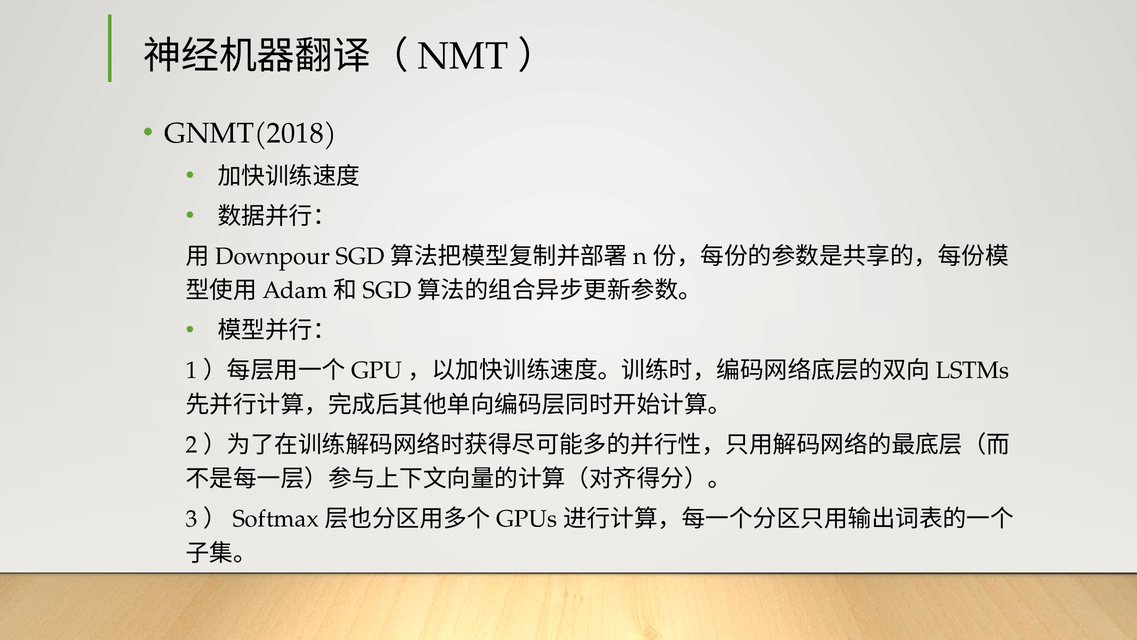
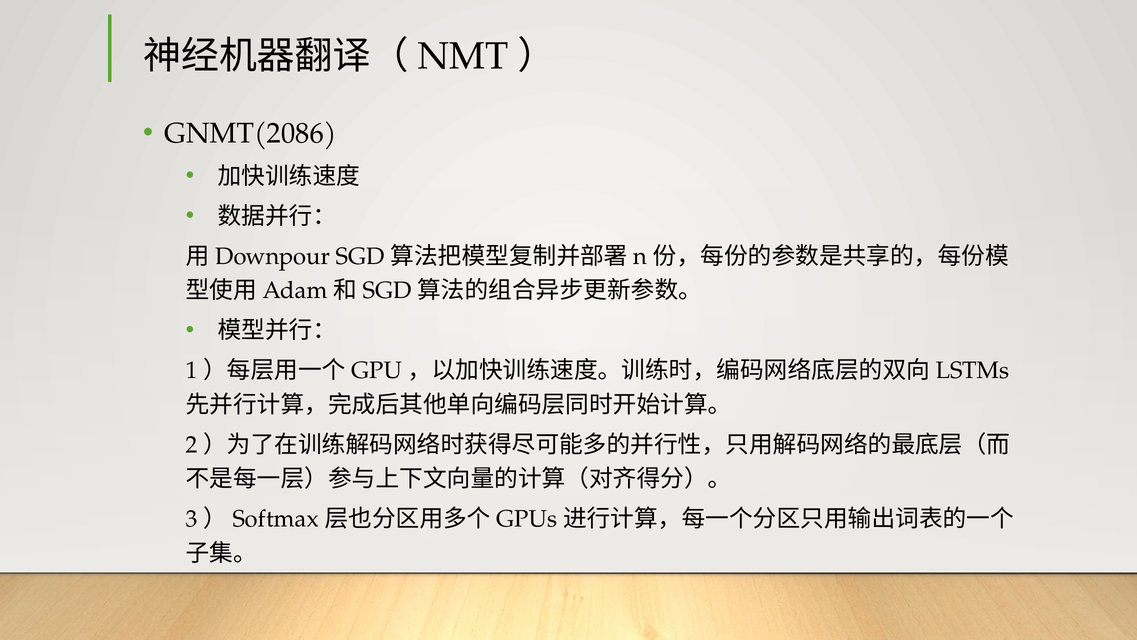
GNMT(2018: GNMT(2018 -> GNMT(2086 (251, 134)
